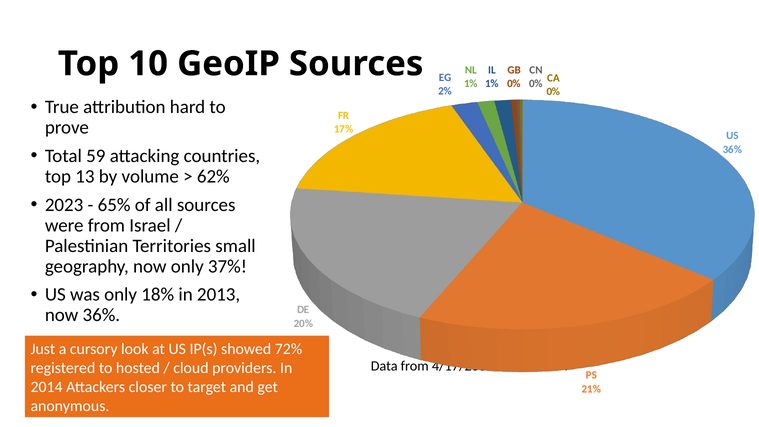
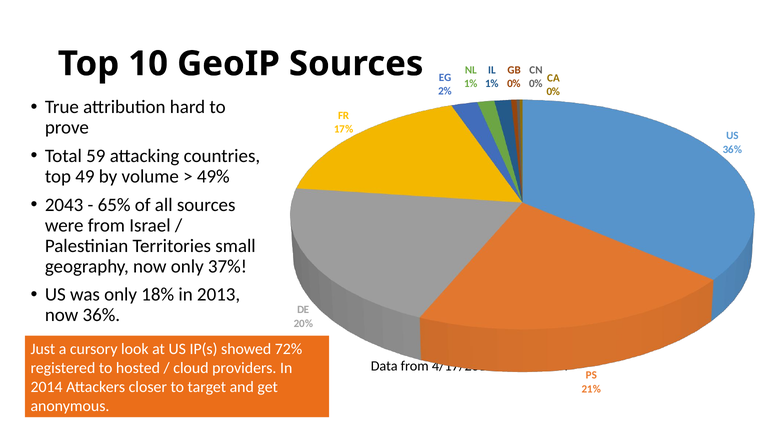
13: 13 -> 49 (85, 176)
62%: 62% -> 49% (213, 176)
2023: 2023 -> 2043 (64, 205)
